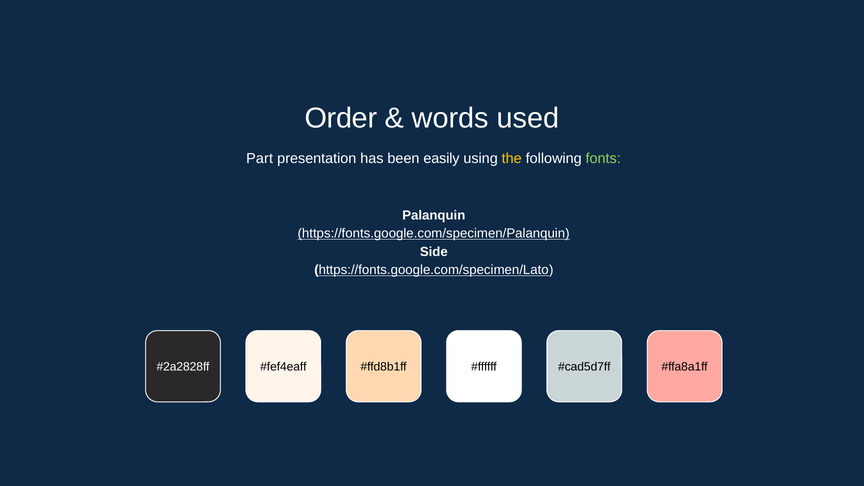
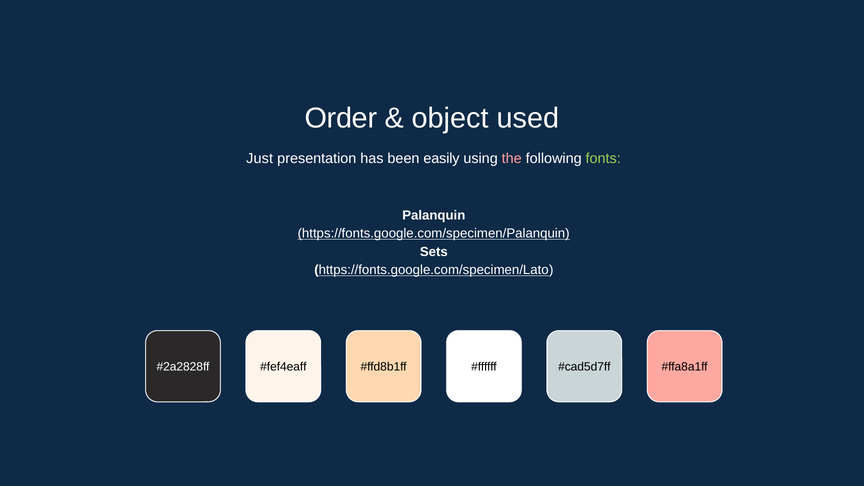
words: words -> object (450, 118)
Part: Part -> Just (260, 159)
the colour: yellow -> pink (512, 159)
Side: Side -> Sets (434, 252)
